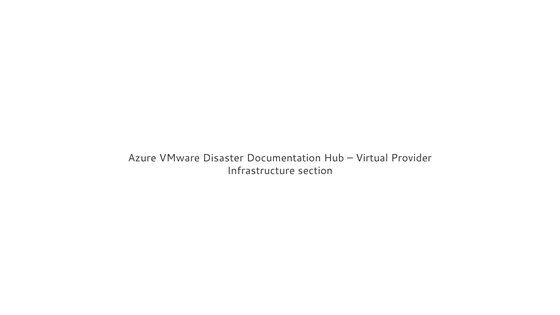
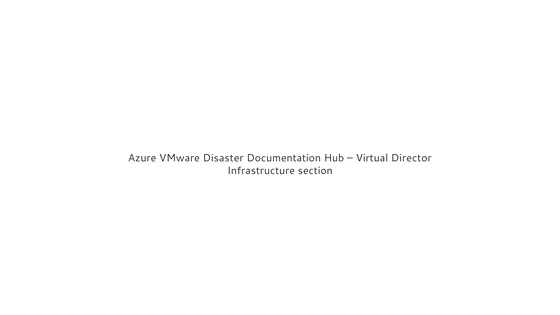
Provider: Provider -> Director (411, 158)
